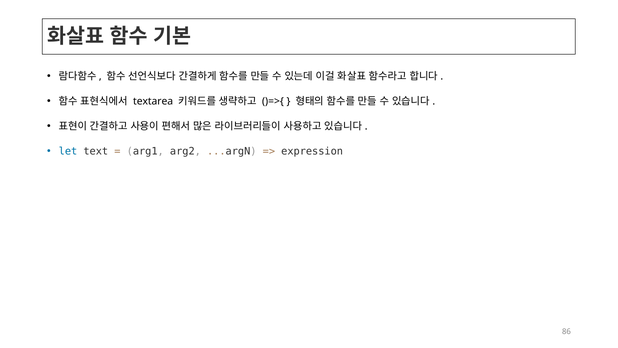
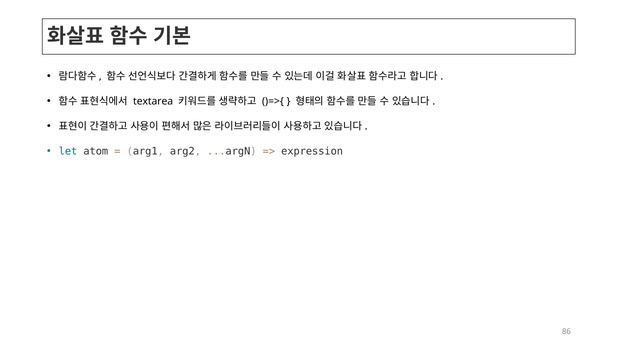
text: text -> atom (96, 151)
